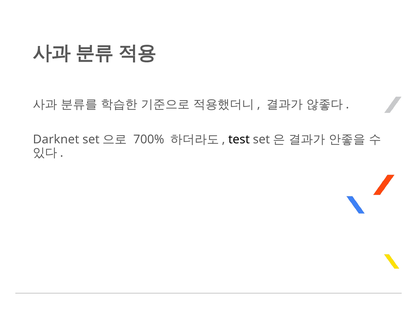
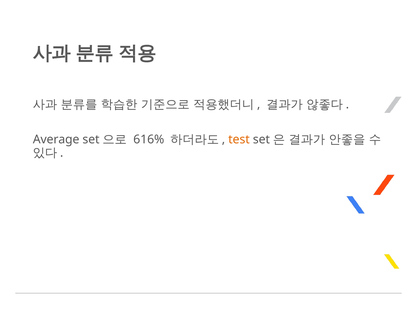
Darknet: Darknet -> Average (56, 139)
700%: 700% -> 616% (149, 139)
test colour: black -> orange (239, 139)
